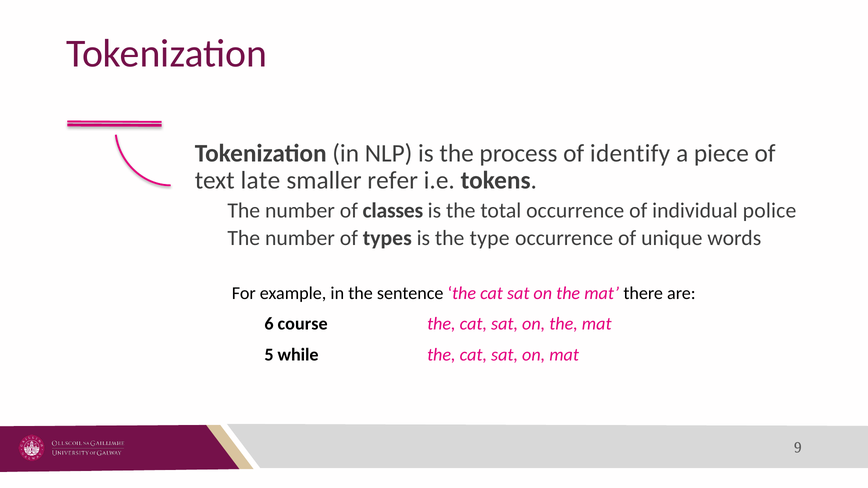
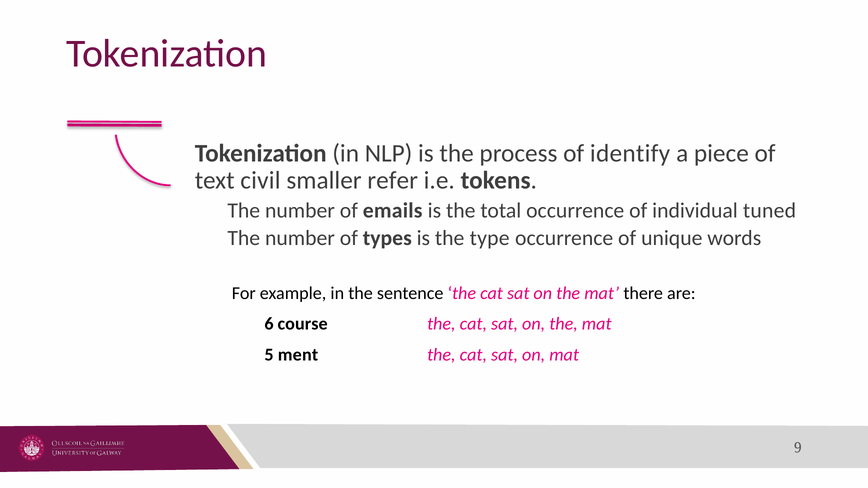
late: late -> civil (260, 181)
classes: classes -> emails (393, 211)
police: police -> tuned (770, 211)
while: while -> ment (298, 355)
